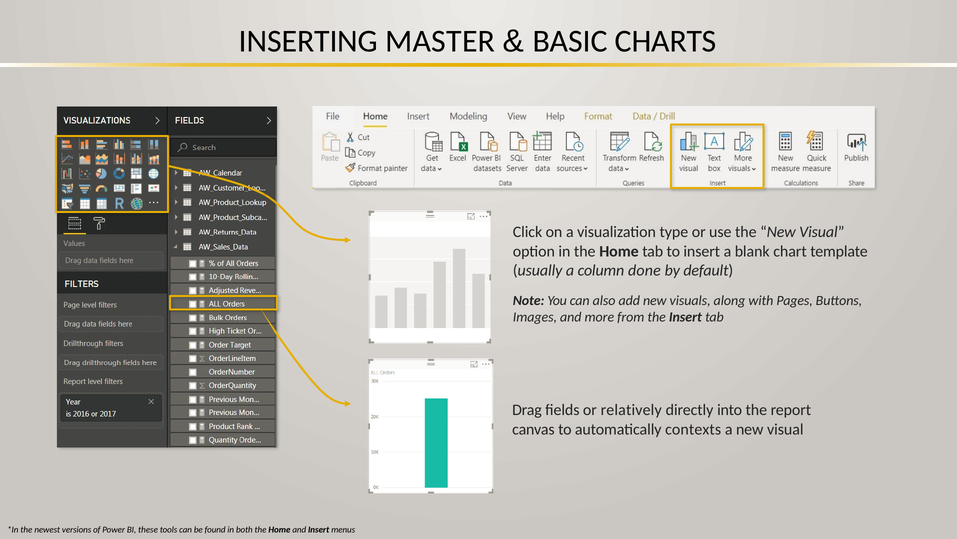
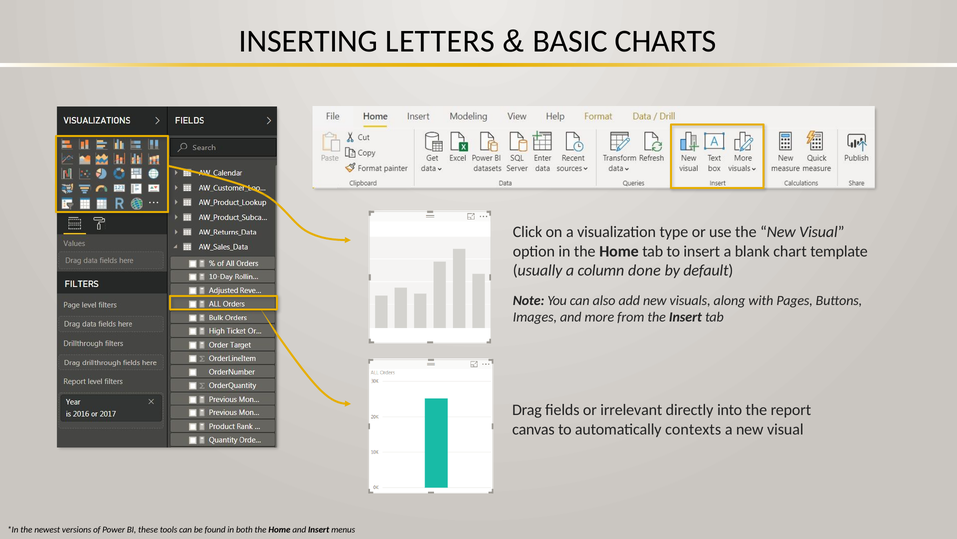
MASTER: MASTER -> LETTERS (440, 41)
relatively: relatively -> irrelevant (631, 410)
